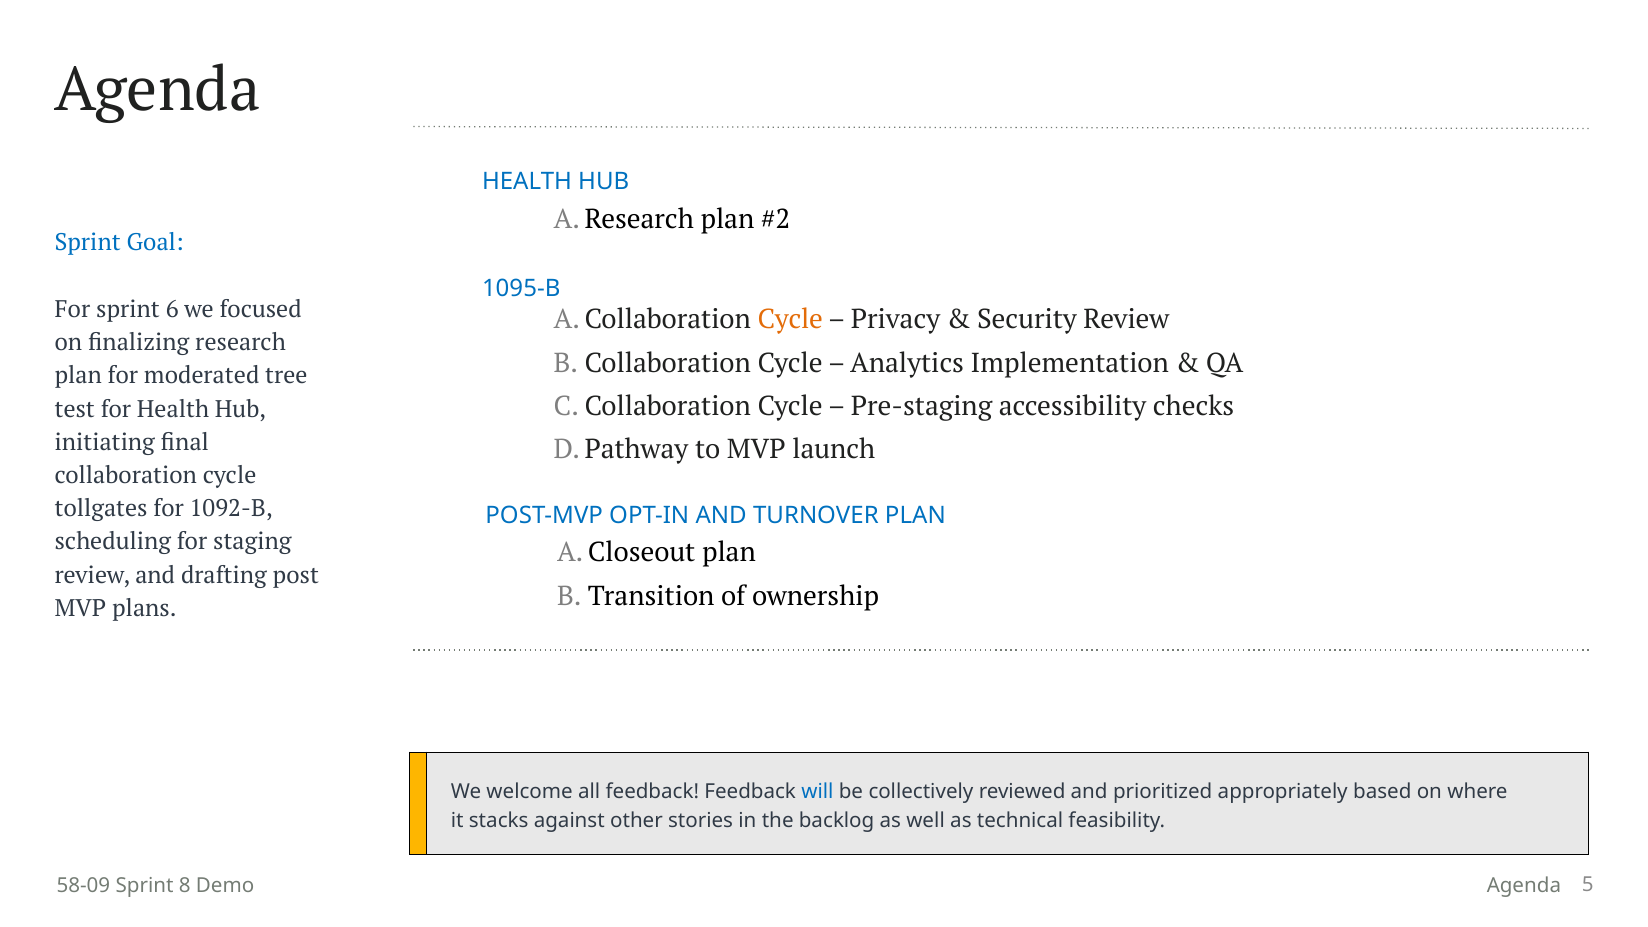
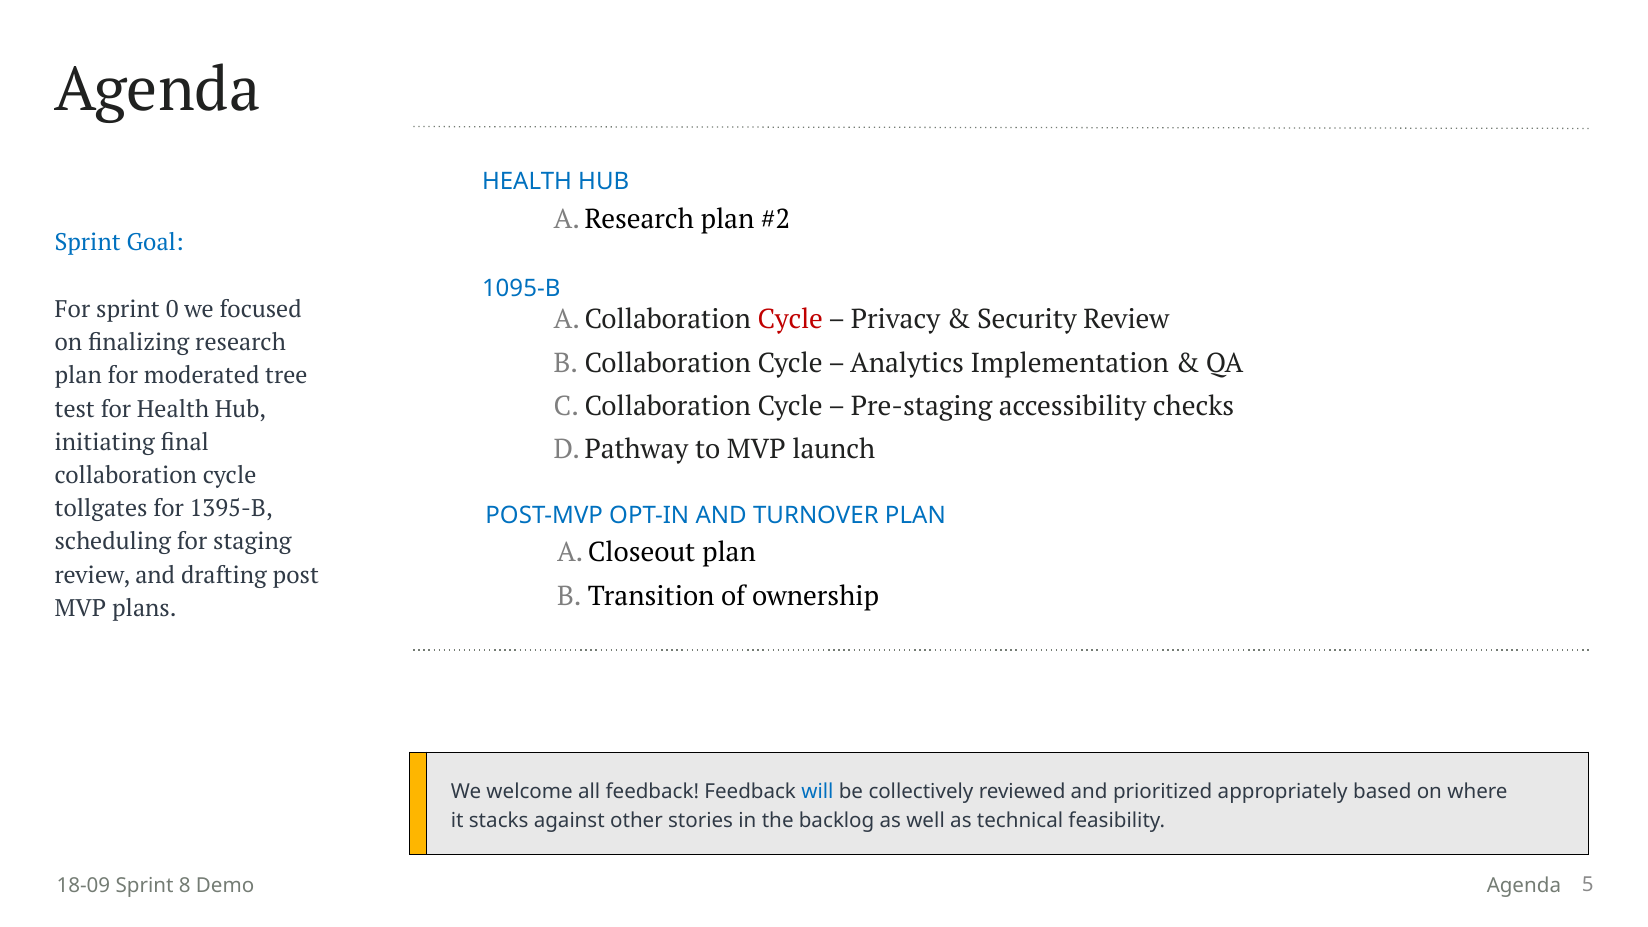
6: 6 -> 0 (172, 309)
Cycle colour: orange -> red (790, 320)
1092-B: 1092-B -> 1395-B (231, 509)
58-09: 58-09 -> 18-09 (83, 886)
